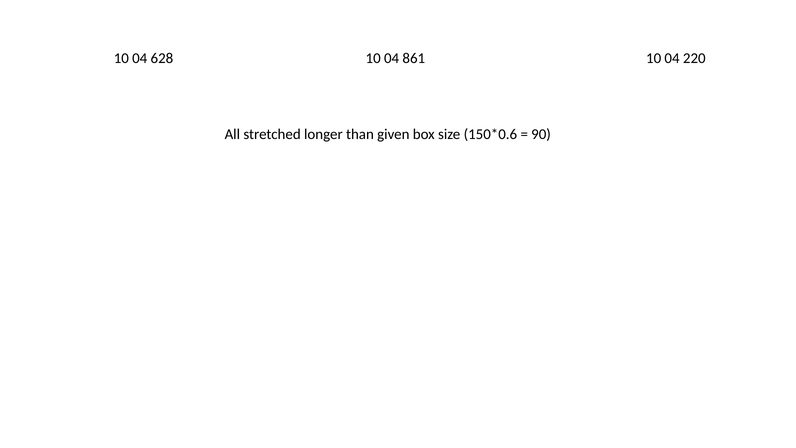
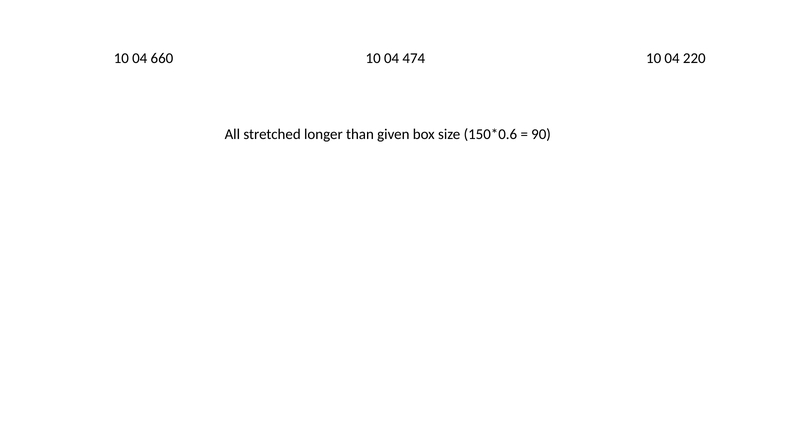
628: 628 -> 660 (162, 58)
861: 861 -> 474 (414, 58)
